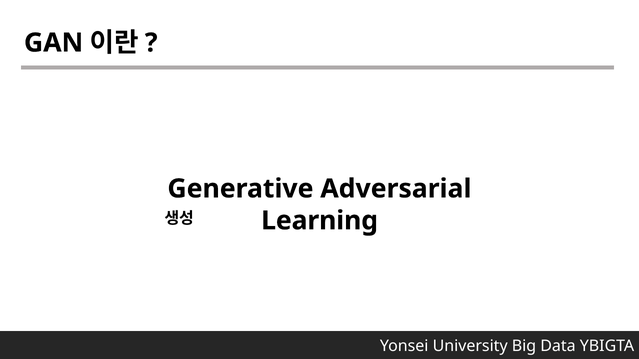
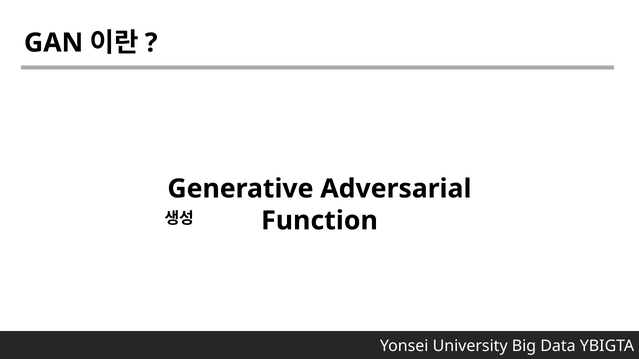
Learning: Learning -> Function (319, 221)
